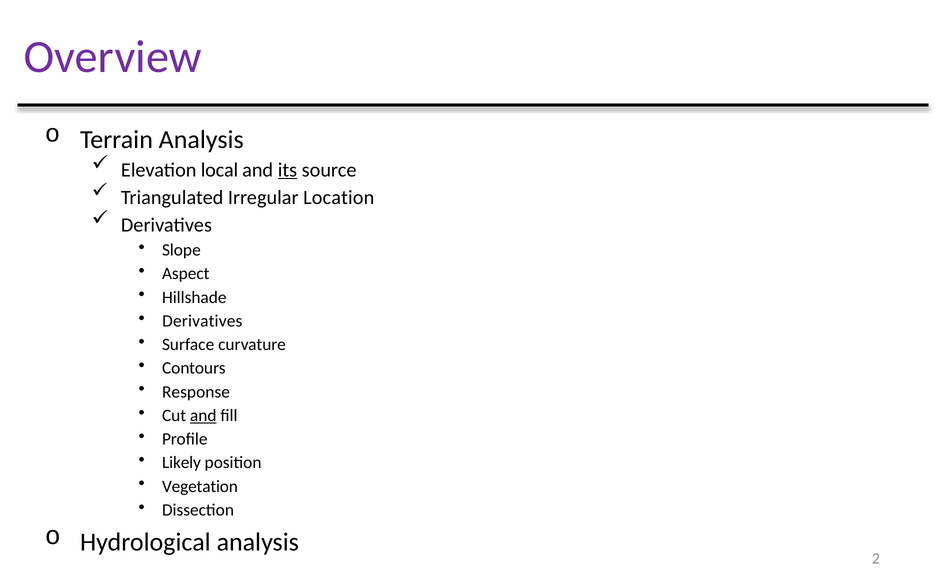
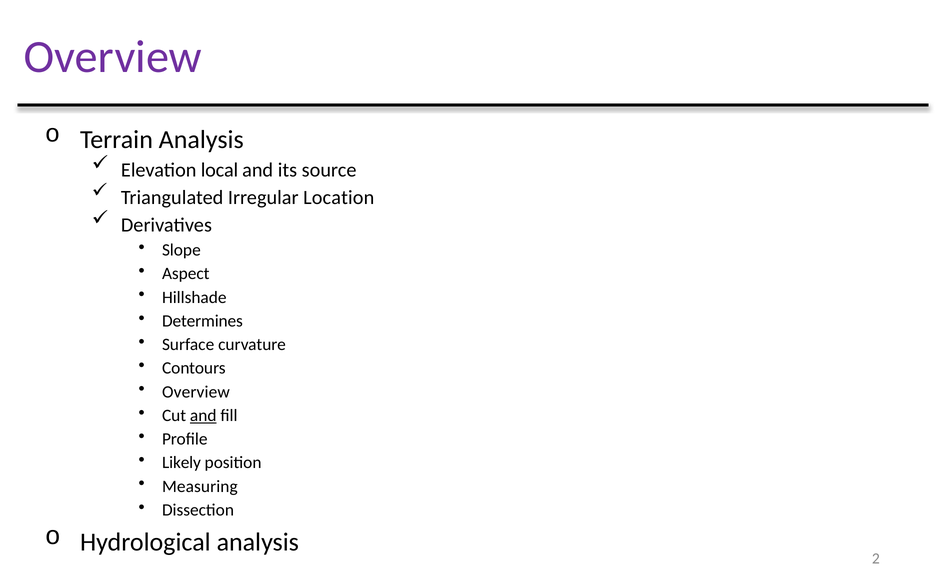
its underline: present -> none (287, 170)
Derivatives: Derivatives -> Determines (202, 321)
Response: Response -> Overview (196, 392)
Vegetation: Vegetation -> Measuring (200, 487)
